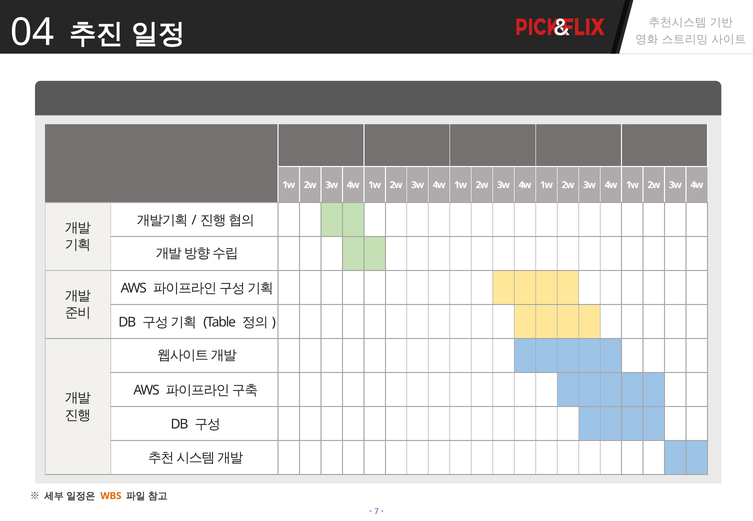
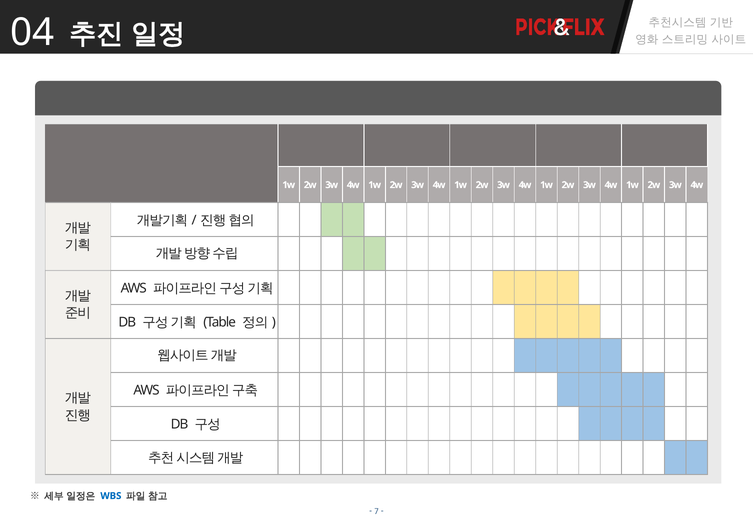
WBS colour: orange -> blue (111, 496)
